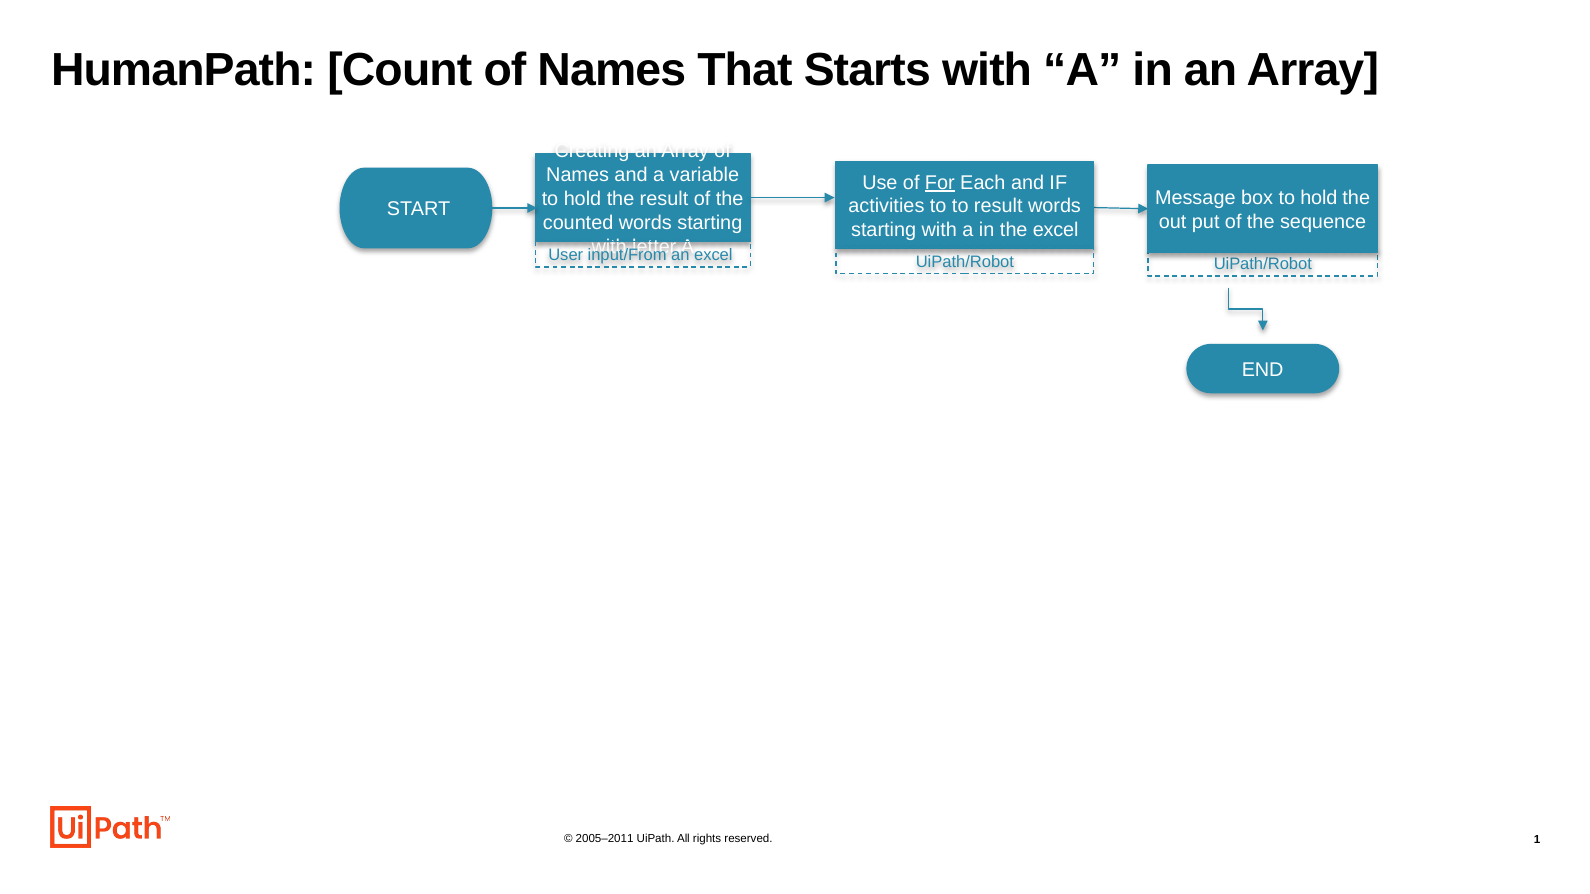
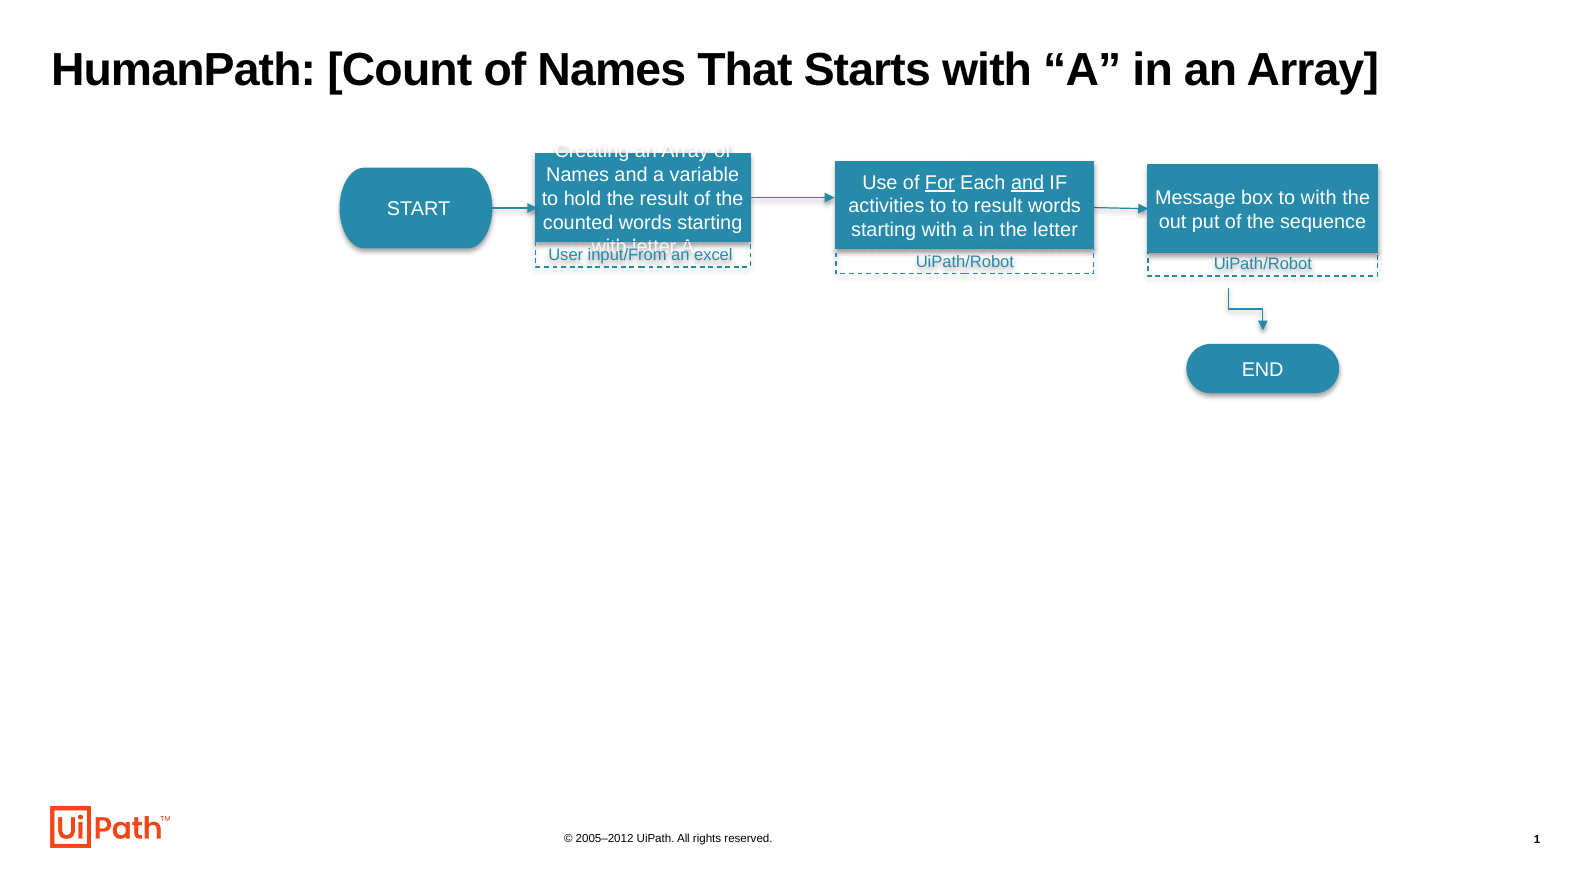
and underline: none -> present (1028, 183)
box to hold: hold -> with (1319, 198)
the excel: excel -> letter (1055, 230)
2005–2011: 2005–2011 -> 2005–2012 (605, 839)
